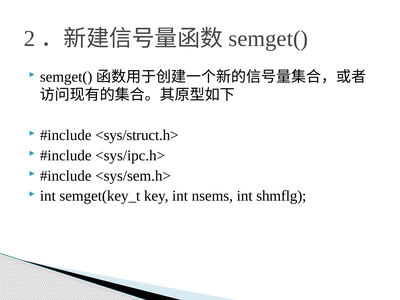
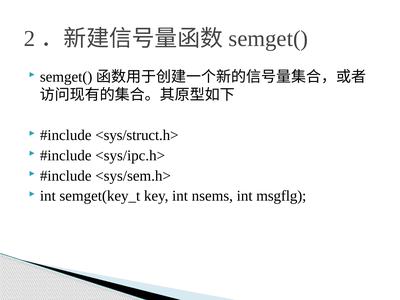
shmflg: shmflg -> msgflg (281, 196)
